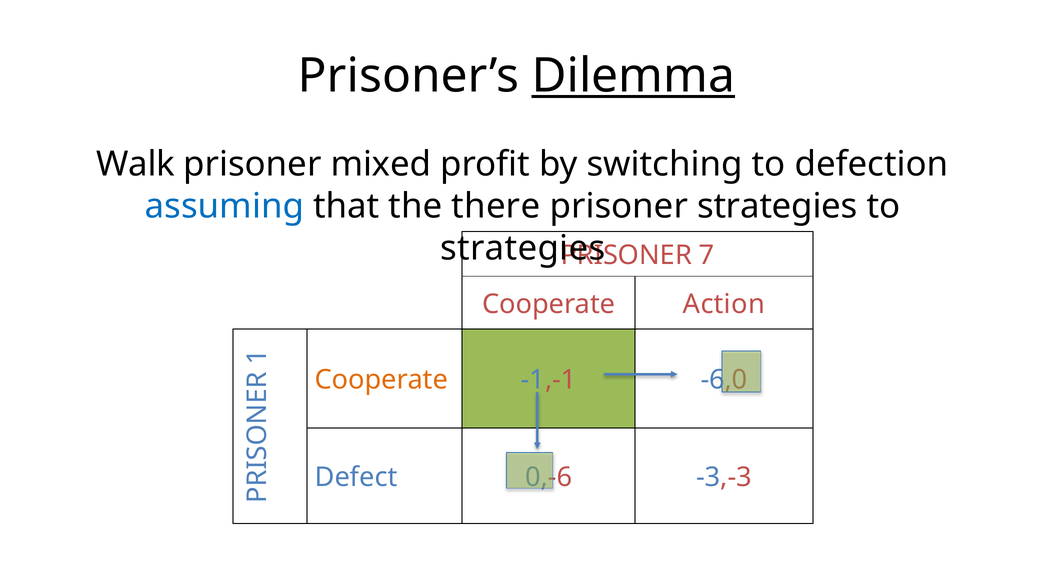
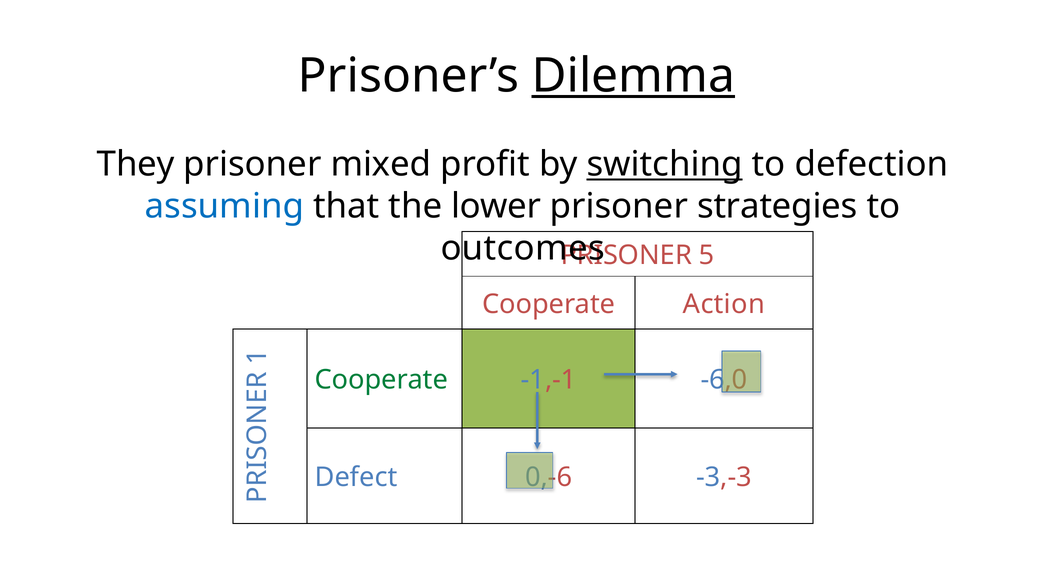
Walk: Walk -> They (136, 165)
switching underline: none -> present (665, 165)
there: there -> lower (496, 206)
strategies: strategies -> outcomes (523, 248)
7: 7 -> 5 (707, 256)
Cooperate colour: orange -> green (381, 380)
